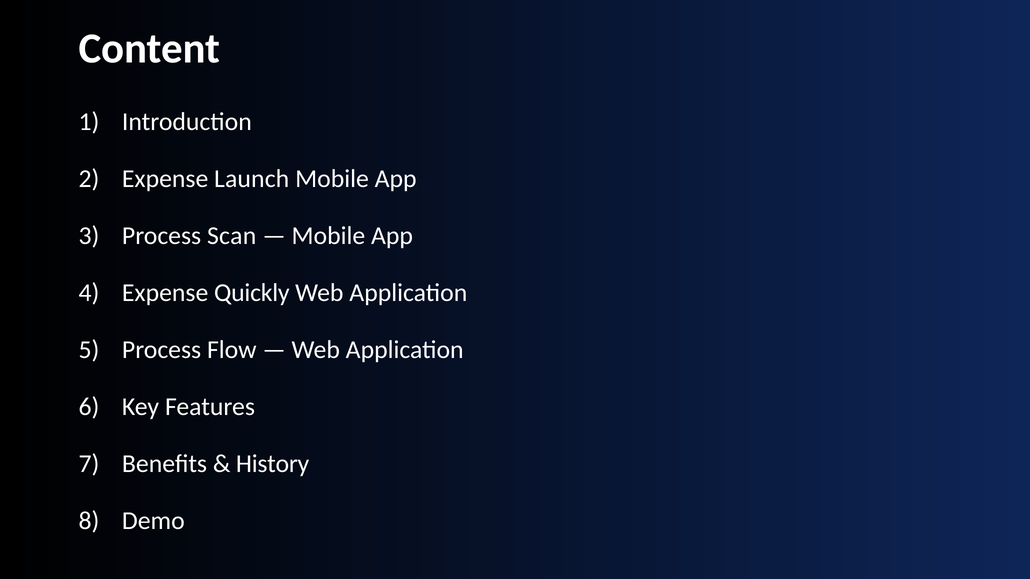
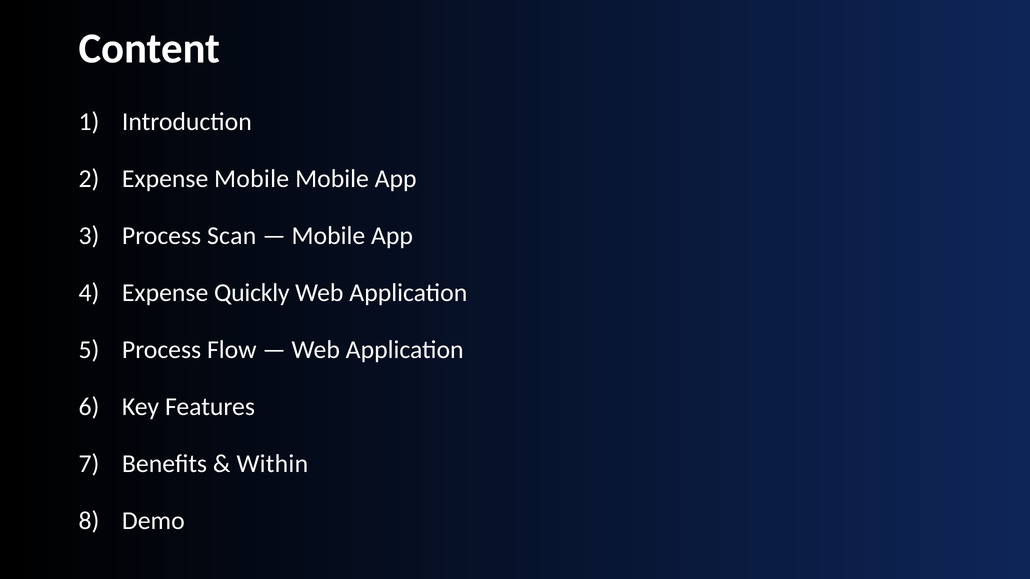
Expense Launch: Launch -> Mobile (252, 179)
History: History -> Within (272, 464)
